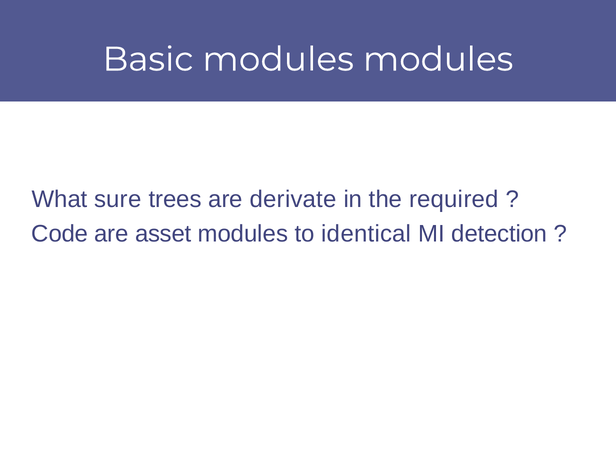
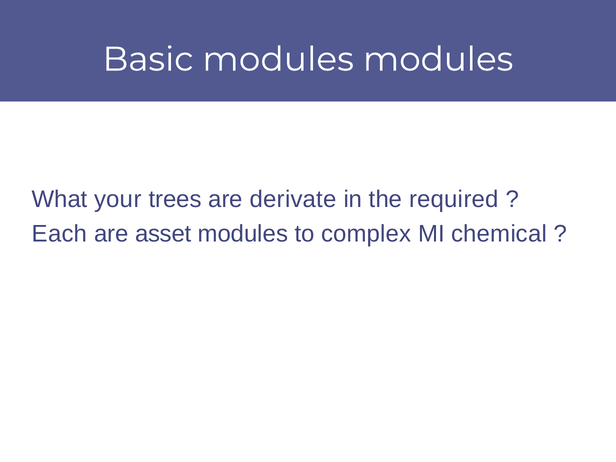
sure: sure -> your (118, 199)
Code: Code -> Each (59, 234)
identical: identical -> complex (366, 234)
detection: detection -> chemical (499, 234)
